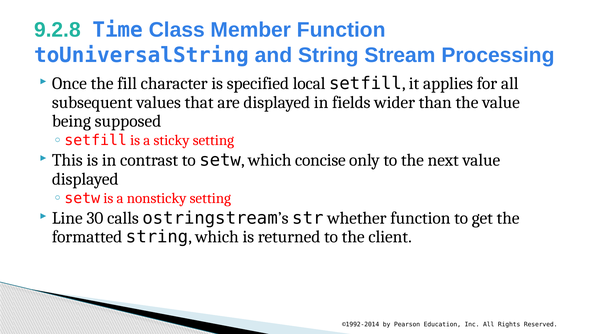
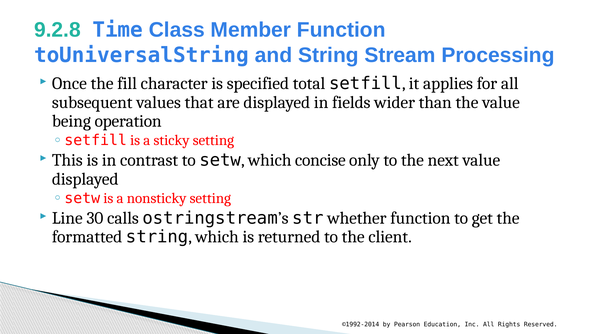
local: local -> total (309, 84)
supposed: supposed -> operation (128, 121)
